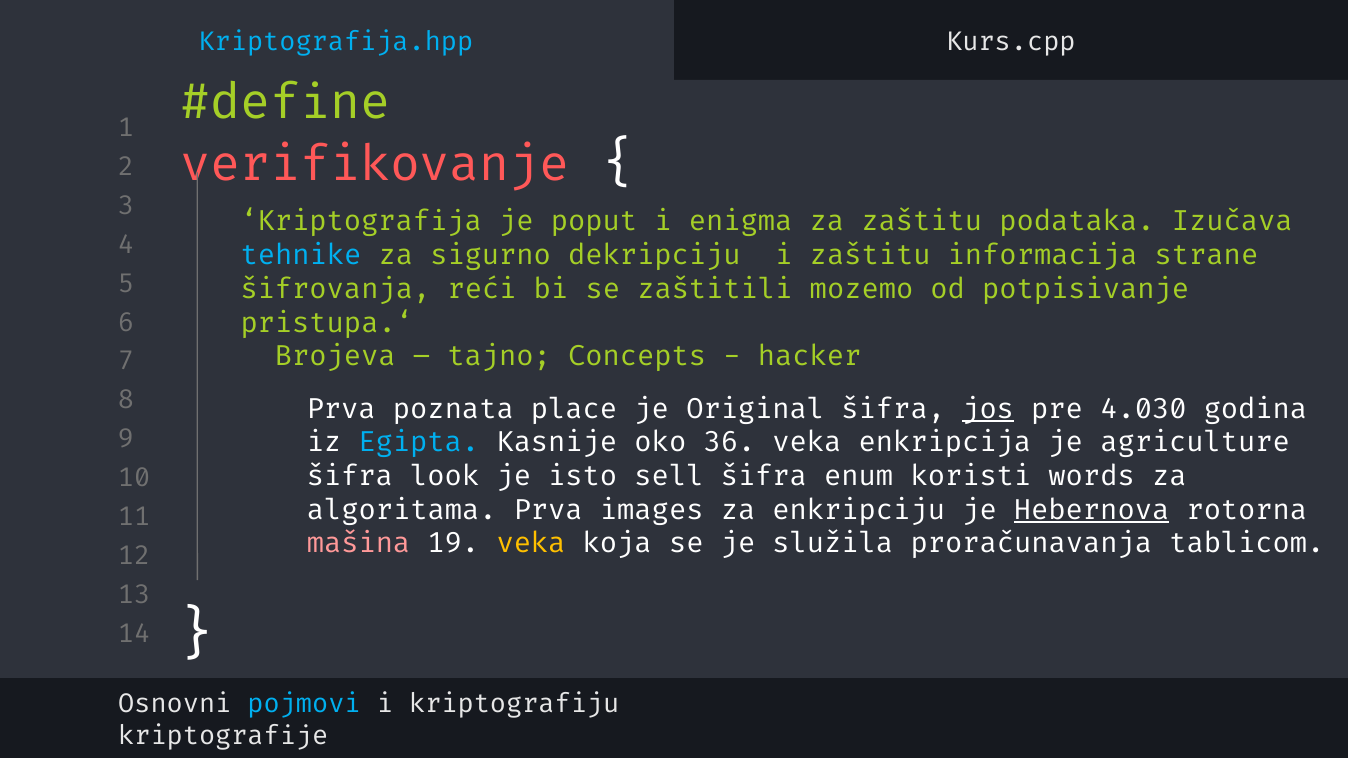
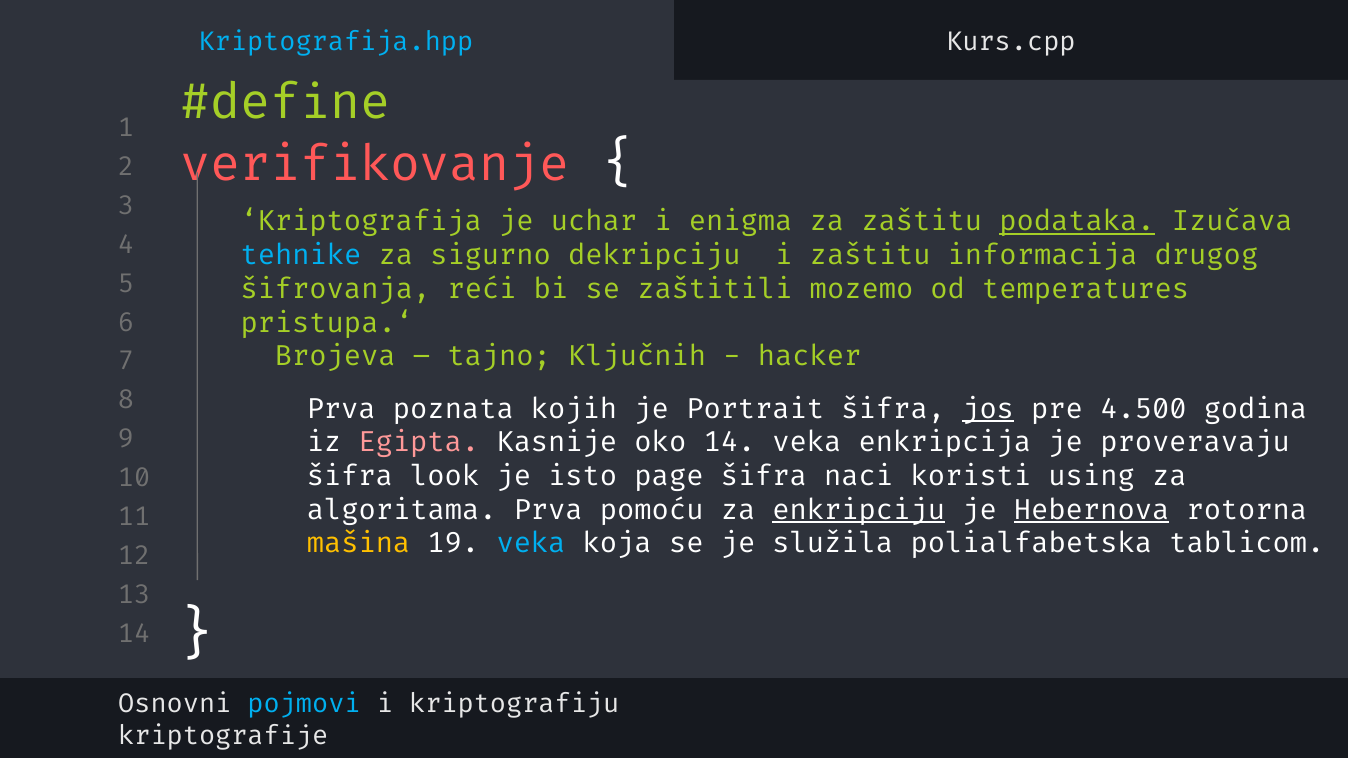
poput: poput -> uchar (594, 222)
podataka underline: none -> present (1077, 222)
strane: strane -> drugog (1206, 256)
potpisivanje: potpisivanje -> temperatures (1086, 289)
Concepts: Concepts -> Ključnih (637, 357)
place: place -> kojih (574, 409)
Original: Original -> Portrait (755, 409)
4.030: 4.030 -> 4.500 (1143, 409)
Egipta colour: light blue -> pink (419, 443)
oko 36: 36 -> 14 (729, 443)
agriculture: agriculture -> proveravaju (1195, 443)
sell: sell -> page (669, 476)
enum: enum -> naci (859, 476)
words: words -> using (1092, 476)
images: images -> pomoću (652, 510)
enkripciju underline: none -> present (859, 510)
mašina colour: pink -> yellow (359, 544)
veka colour: yellow -> light blue (531, 544)
proračunavanja: proračunavanja -> polialfabetska (1031, 544)
